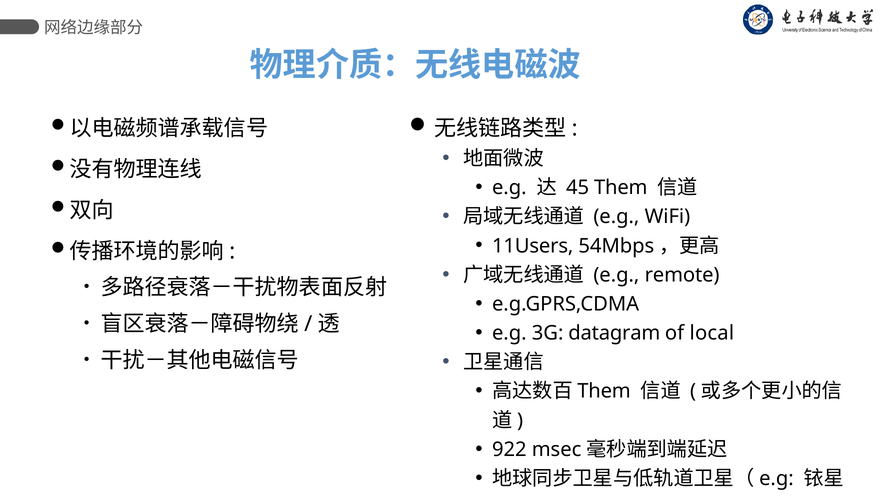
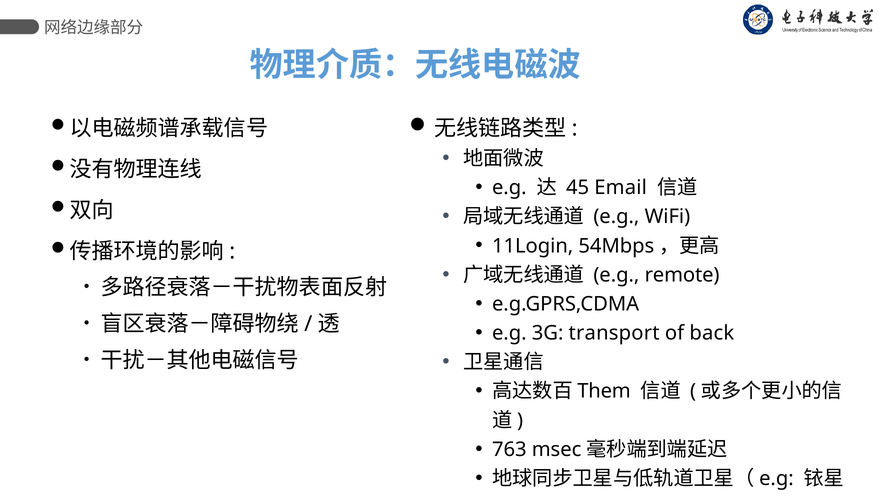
45 Them: Them -> Email (621, 188)
11Users: 11Users -> 11Login (533, 246)
datagram: datagram -> transport (614, 333)
local: local -> back (712, 333)
922: 922 -> 763 (509, 450)
